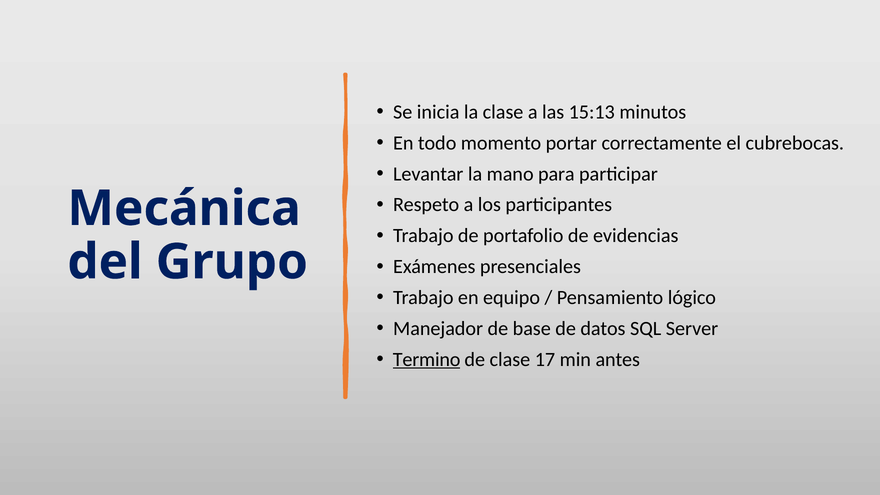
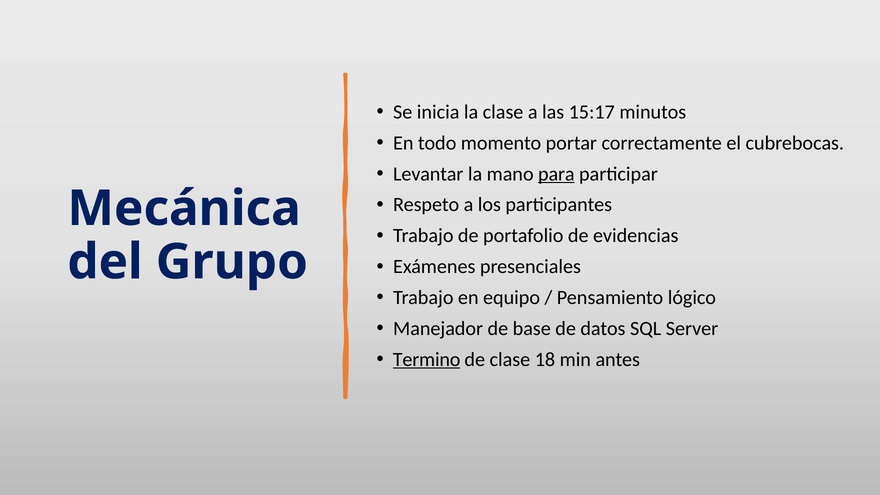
15:13: 15:13 -> 15:17 (592, 112)
para underline: none -> present (556, 174)
17: 17 -> 18 (545, 359)
